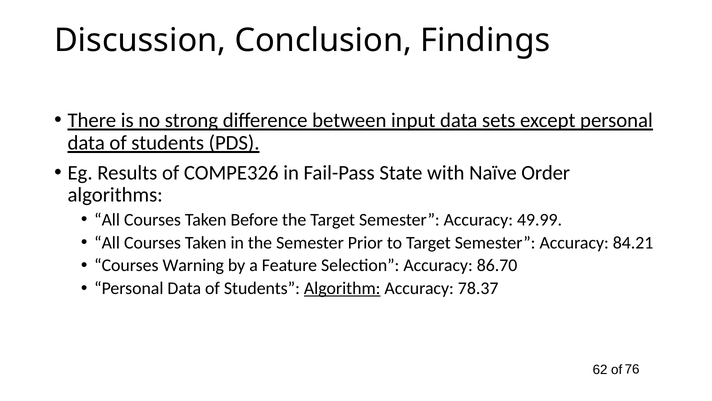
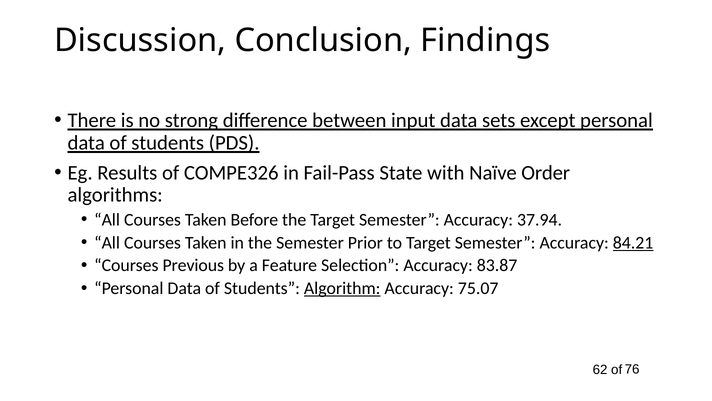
49.99: 49.99 -> 37.94 (540, 219)
84.21 underline: none -> present (633, 242)
Warning: Warning -> Previous (193, 265)
86.70: 86.70 -> 83.87 (497, 265)
78.37: 78.37 -> 75.07 (478, 288)
